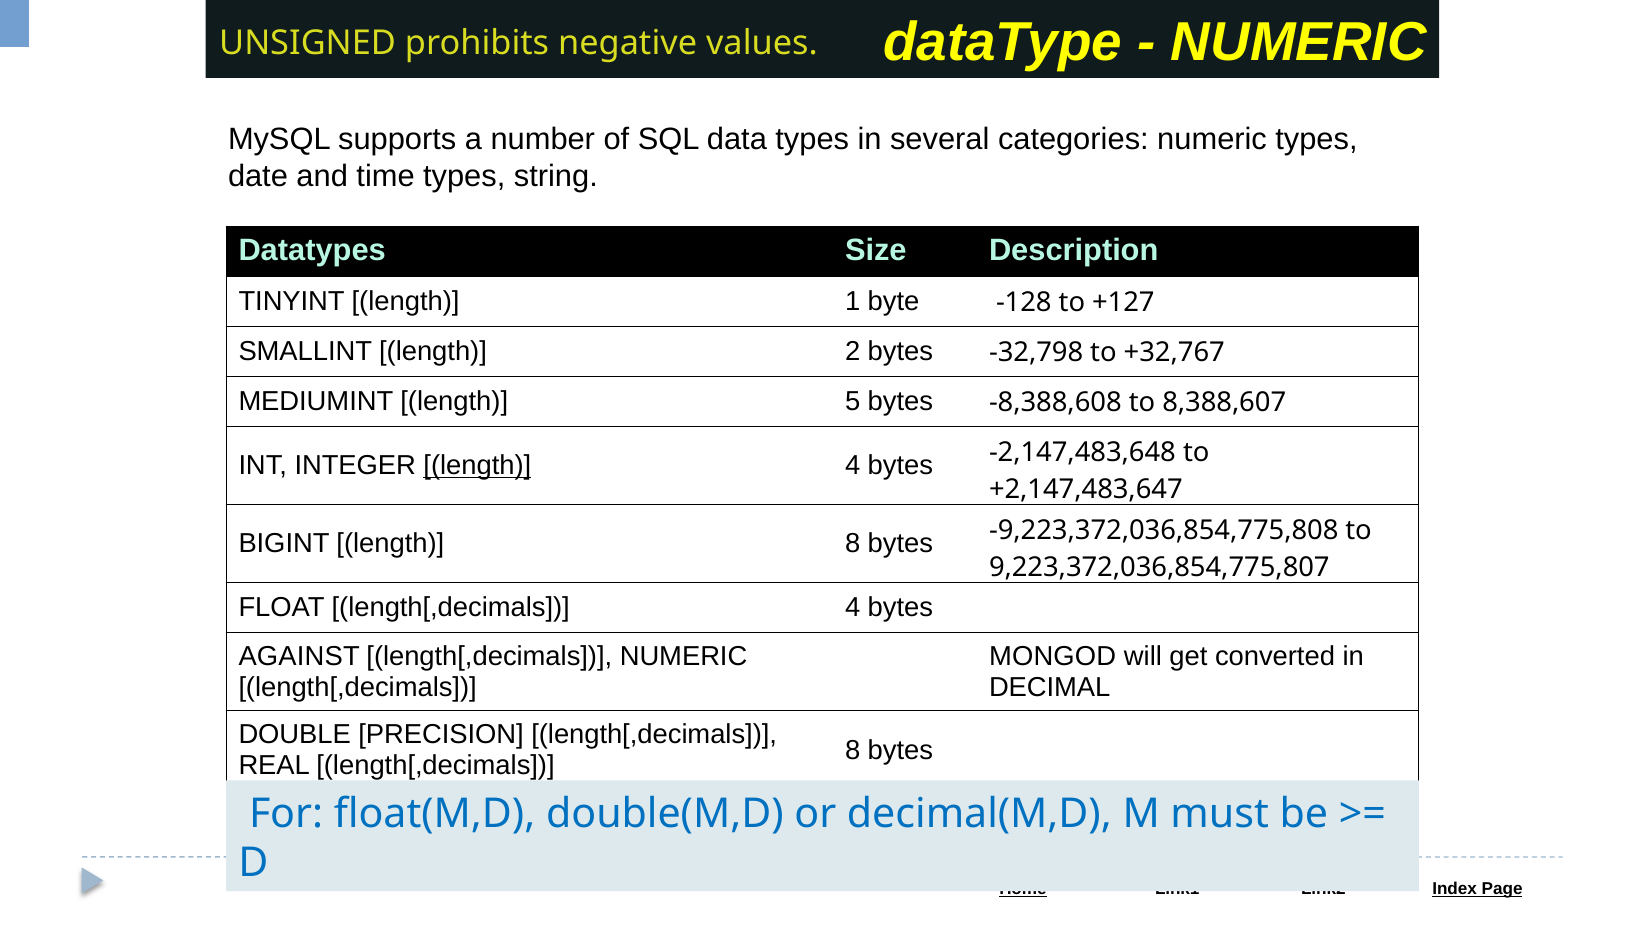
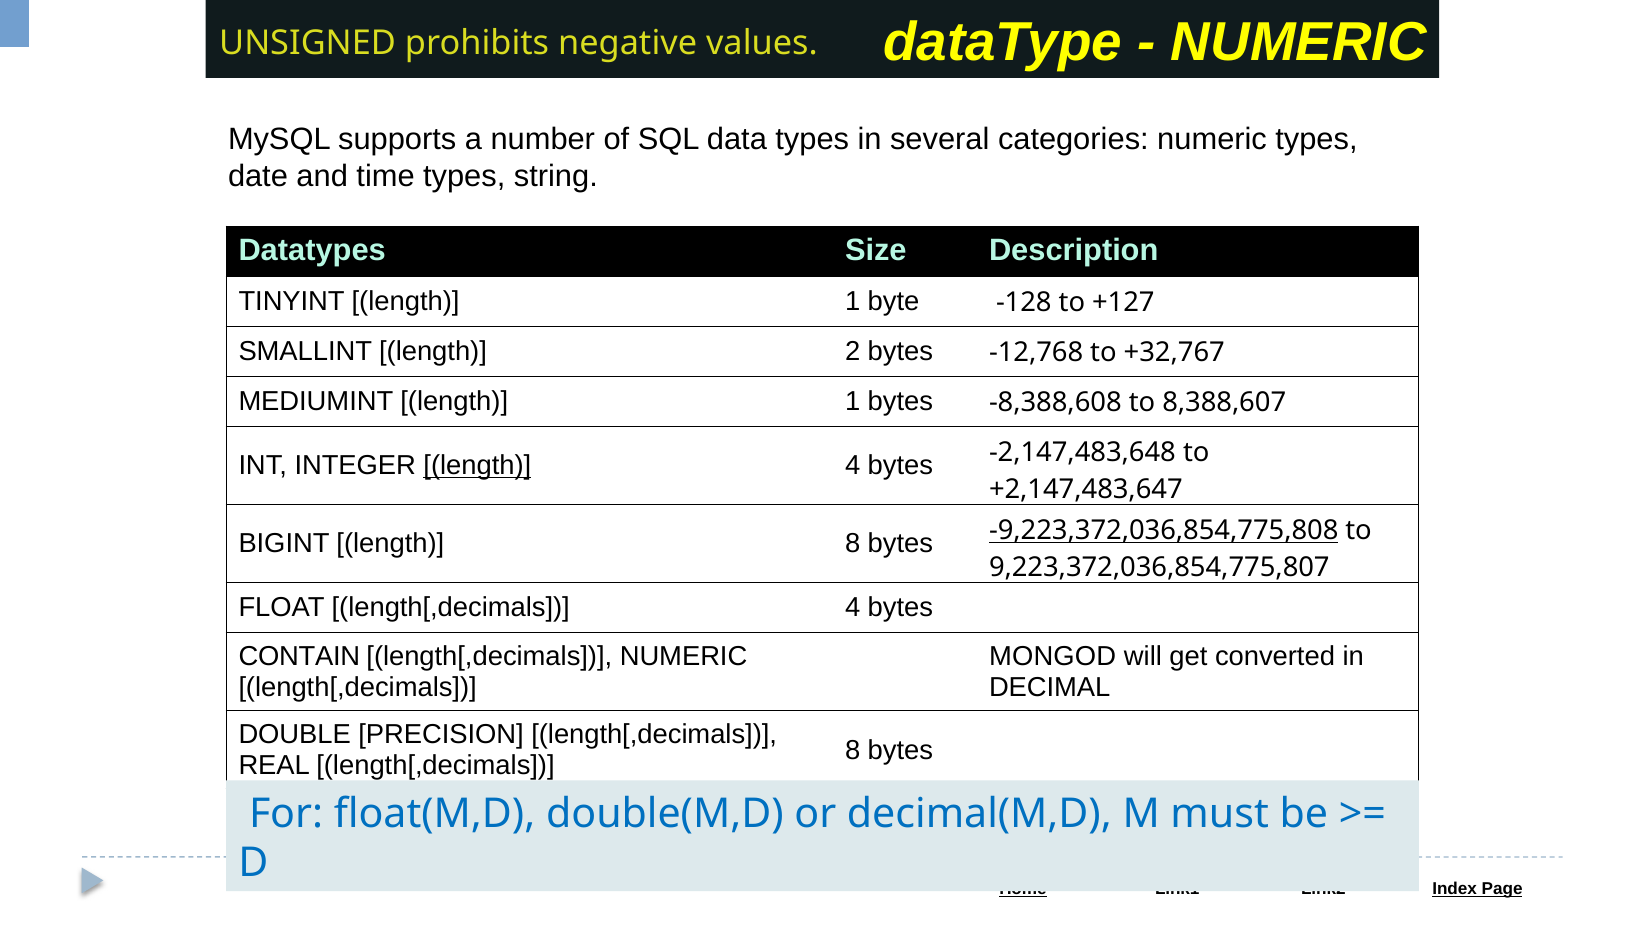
-32,798: -32,798 -> -12,768 (1036, 353)
MEDIUMINT length 5: 5 -> 1 (853, 402)
-9,223,372,036,854,775,808 underline: none -> present (1164, 531)
AGAINST: AGAINST -> CONTAIN (299, 657)
